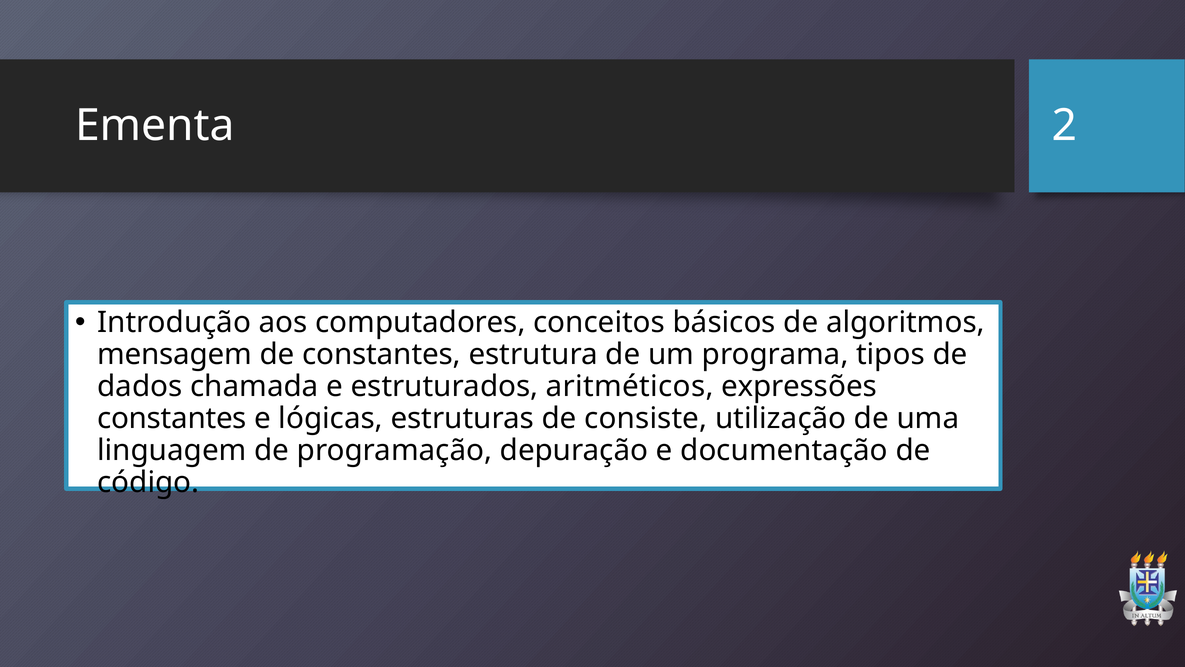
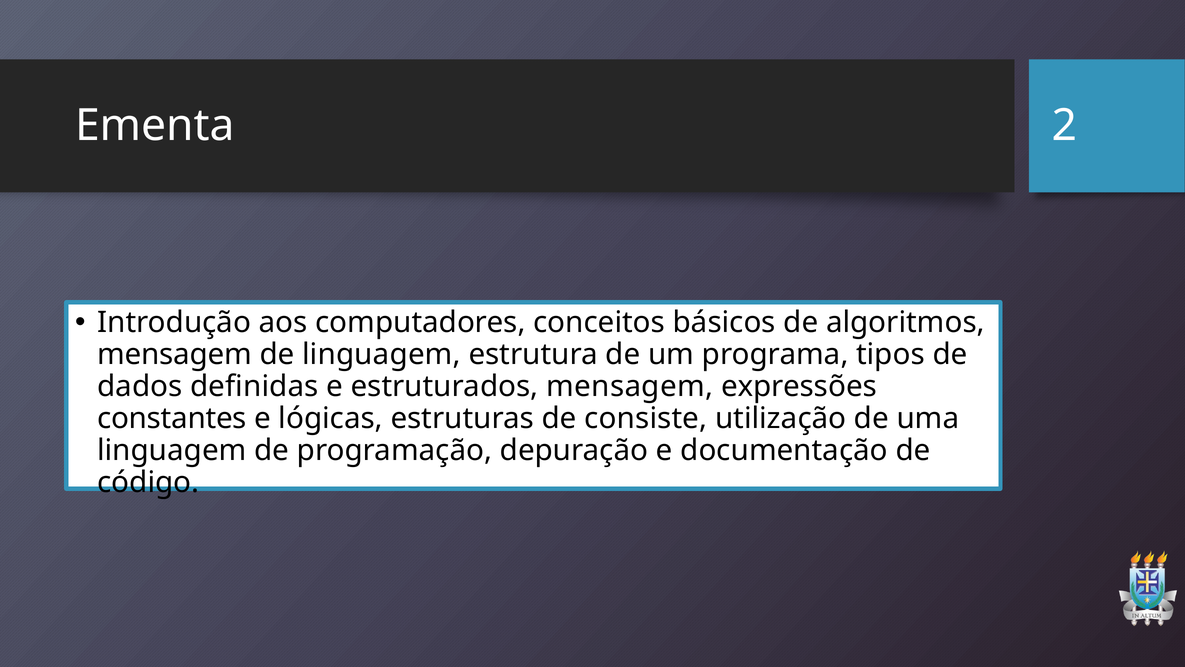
de constantes: constantes -> linguagem (381, 354)
chamada: chamada -> definidas (254, 386)
estruturados aritméticos: aritméticos -> mensagem (630, 386)
